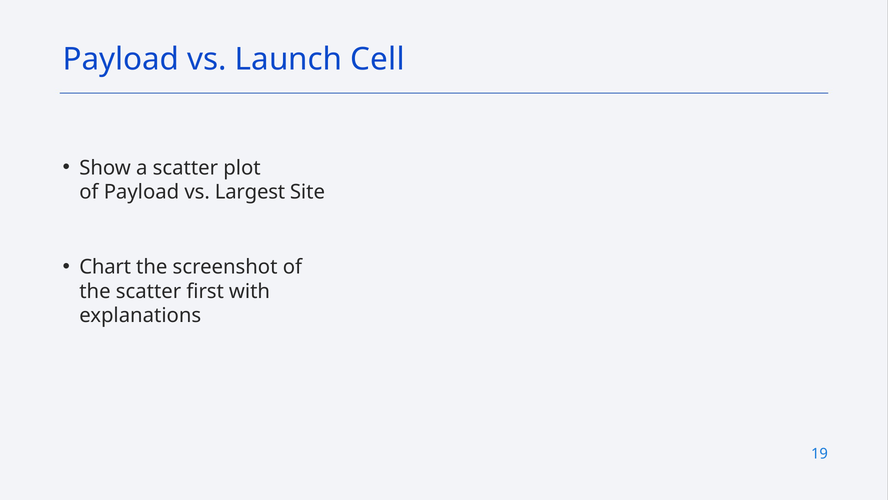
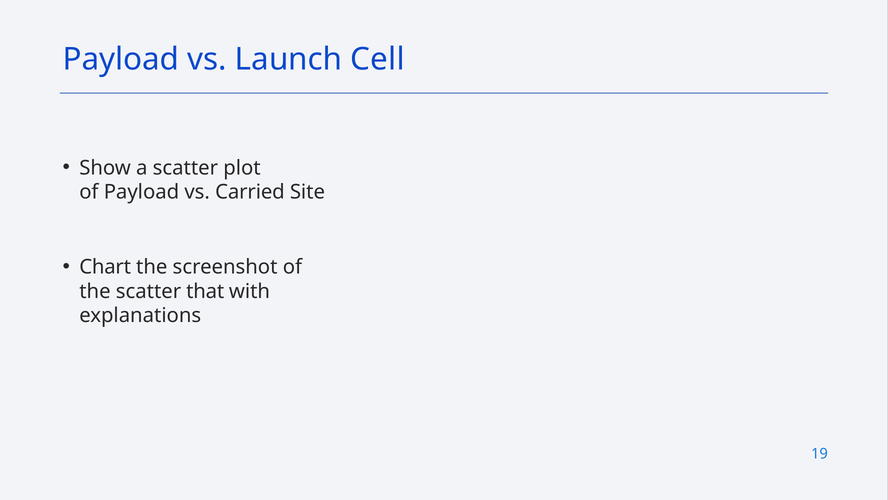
Largest: Largest -> Carried (250, 192)
first: first -> that (205, 291)
